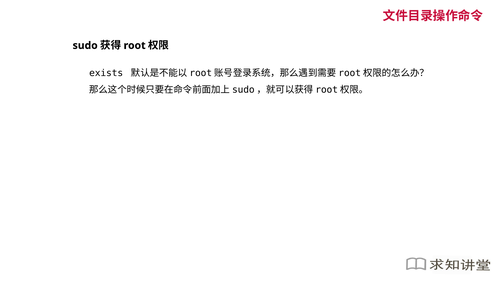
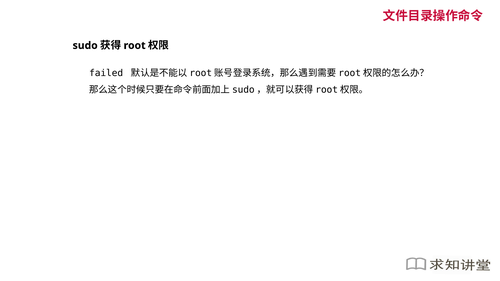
exists: exists -> failed (106, 73)
